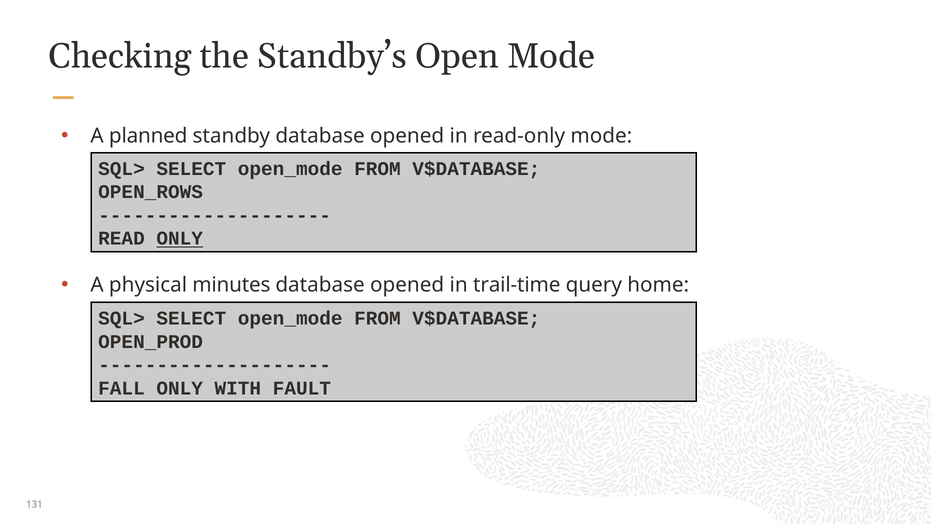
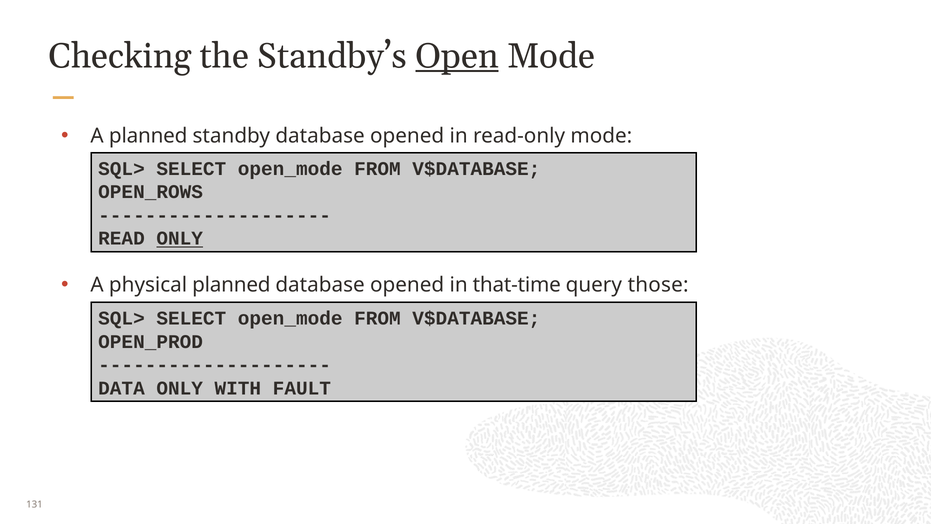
Open underline: none -> present (457, 56)
physical minutes: minutes -> planned (231, 285)
trail-time: trail-time -> that-time (517, 285)
home: home -> those (658, 285)
FALL: FALL -> DATA (121, 388)
